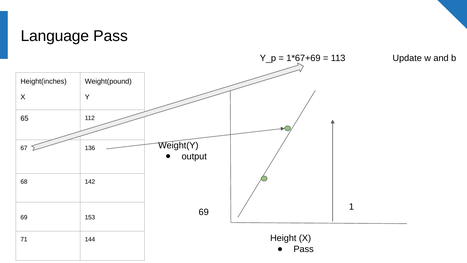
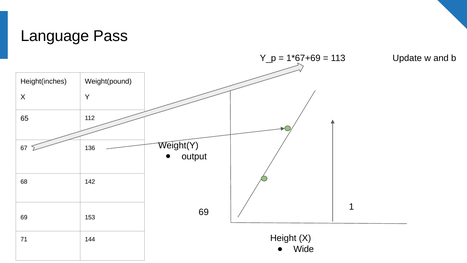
Pass: Pass -> Wide (304, 249)
